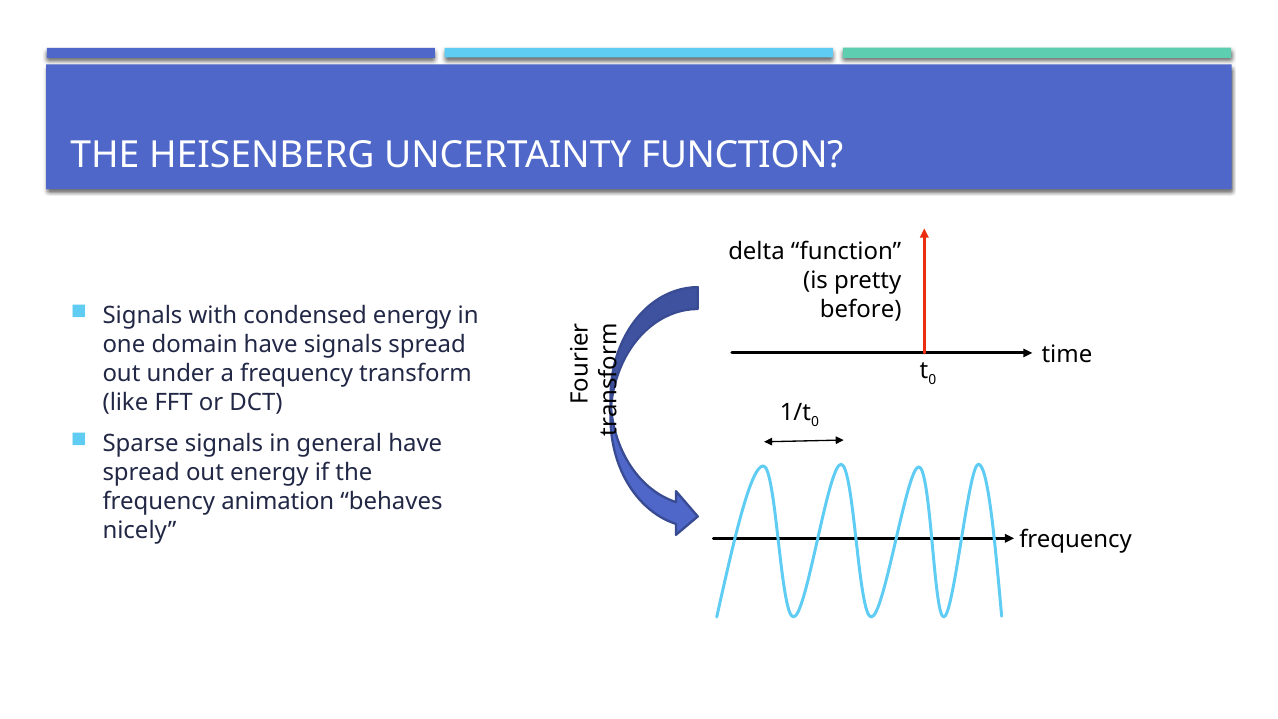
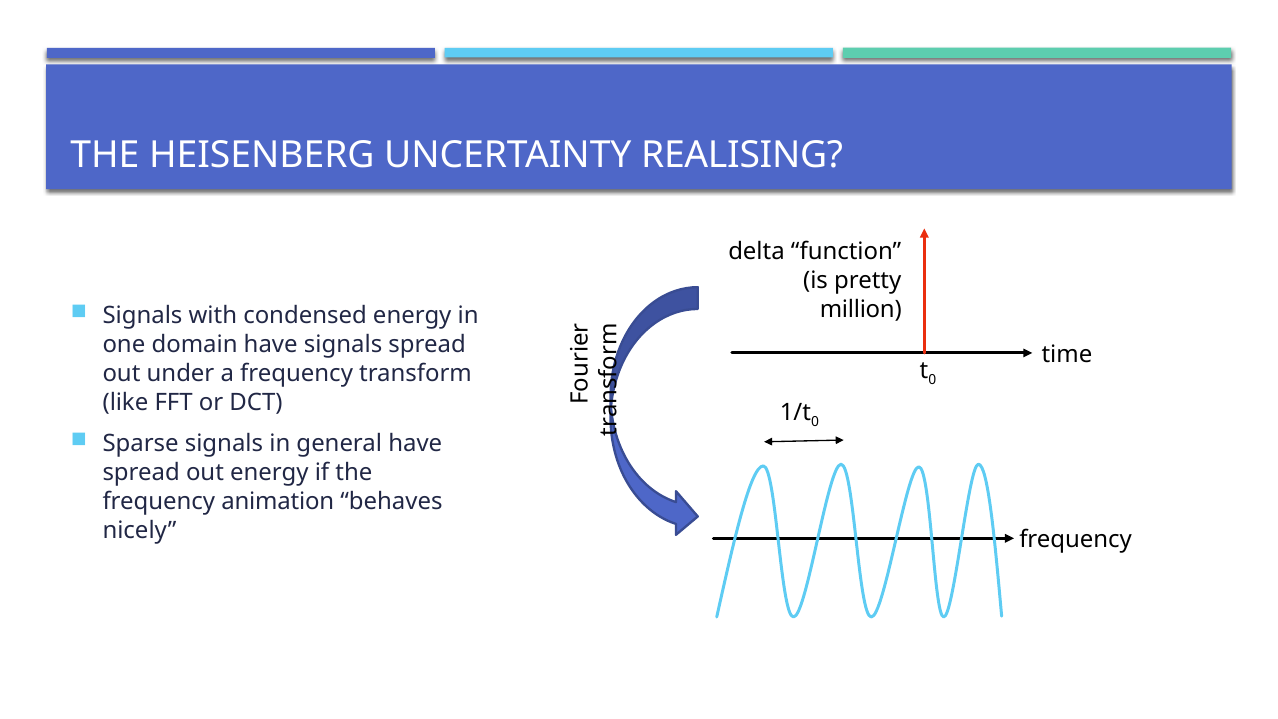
UNCERTAINTY FUNCTION: FUNCTION -> REALISING (742, 155)
before: before -> million (861, 309)
